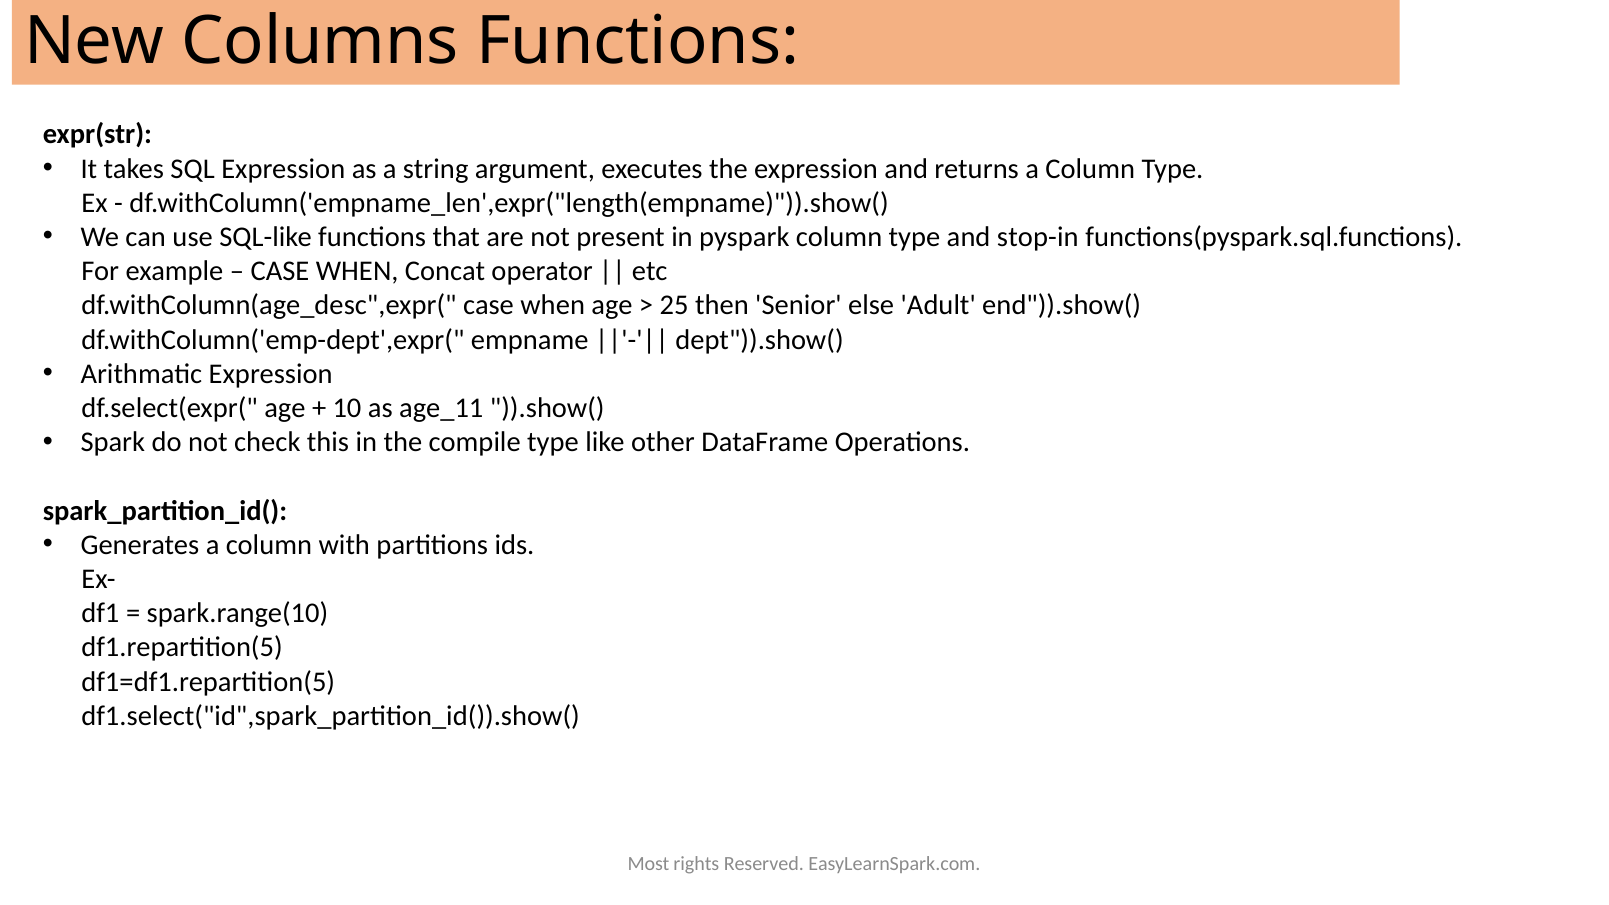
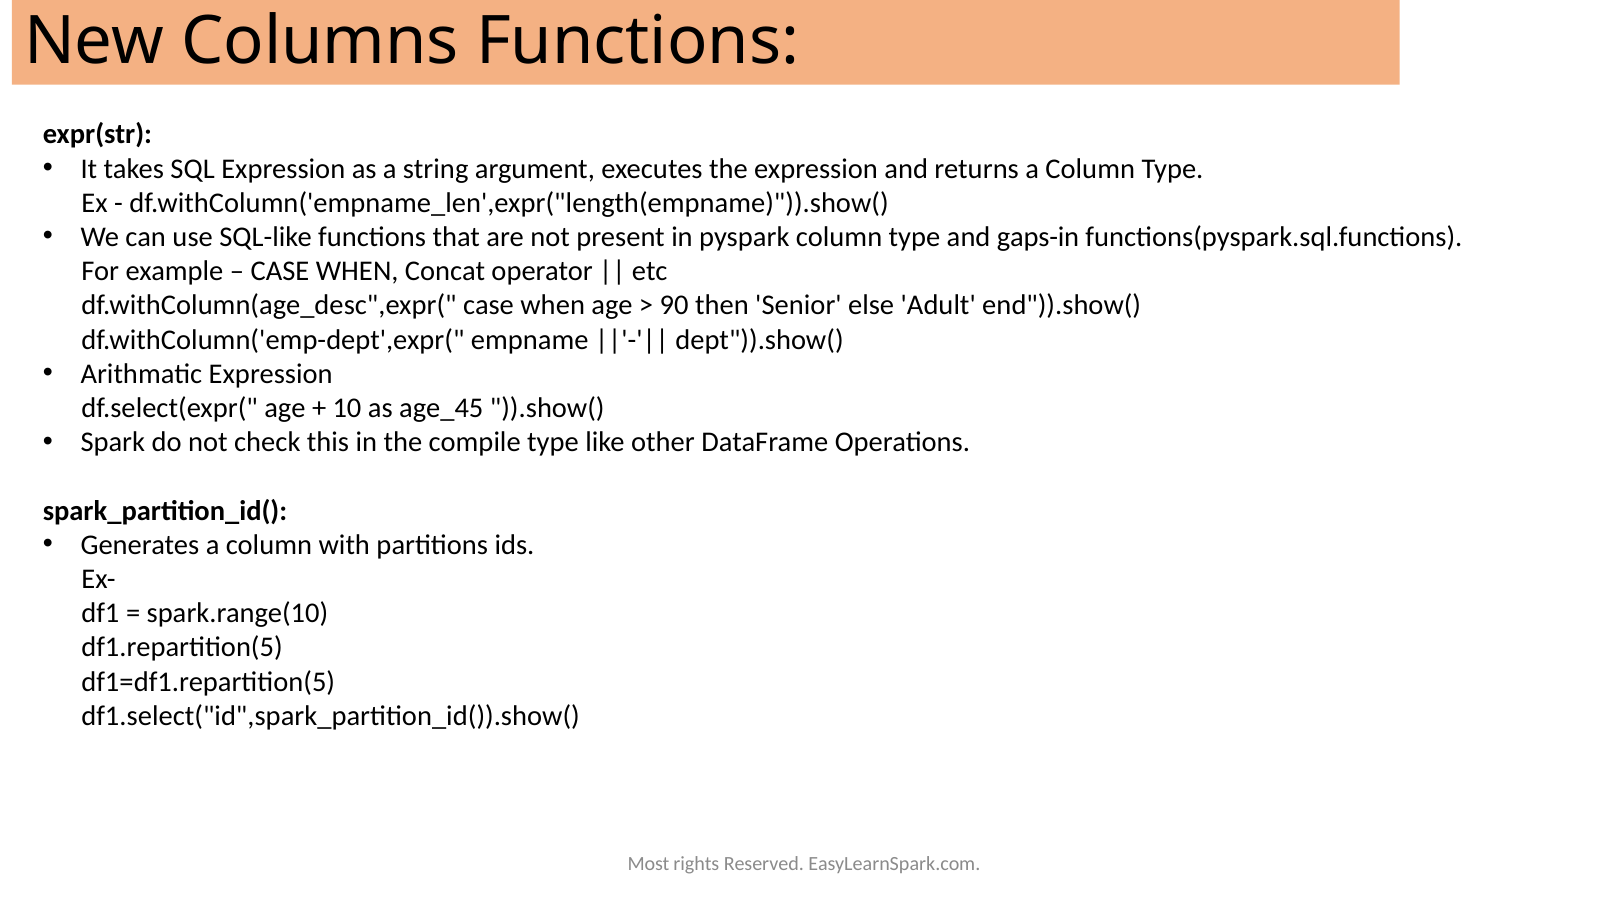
stop-in: stop-in -> gaps-in (1038, 237)
25: 25 -> 90 (674, 305)
age_11: age_11 -> age_45 (441, 408)
